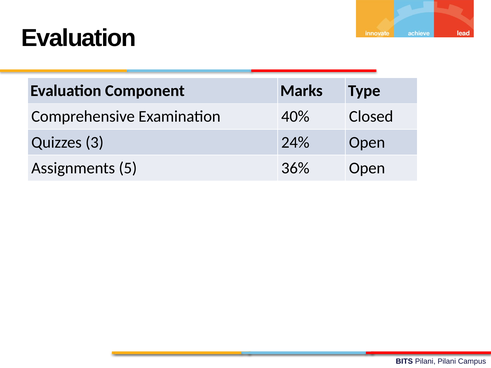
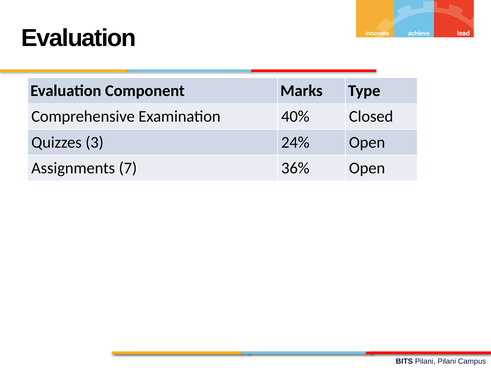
5: 5 -> 7 (128, 168)
